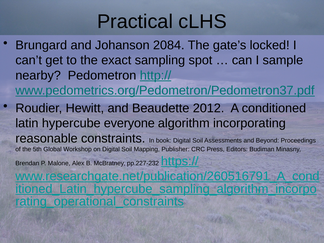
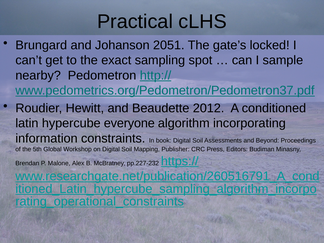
2084: 2084 -> 2051 (169, 45)
reasonable: reasonable -> information (47, 138)
